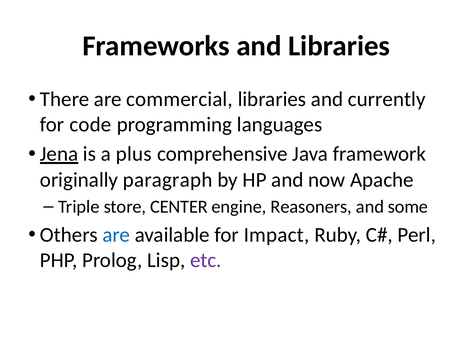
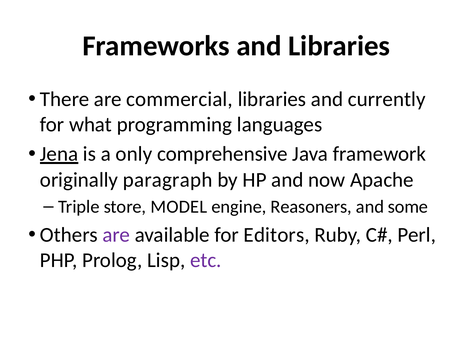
code: code -> what (91, 124)
plus: plus -> only (134, 154)
CENTER: CENTER -> MODEL (179, 207)
are colour: blue -> purple (116, 235)
Impact: Impact -> Editors (277, 235)
